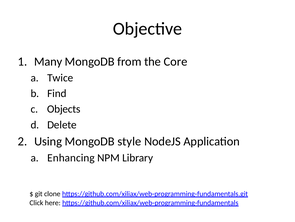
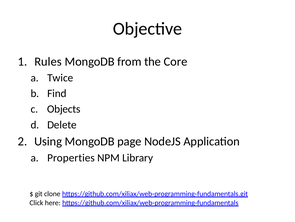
Many: Many -> Rules (48, 61)
style: style -> page (129, 141)
Enhancing: Enhancing -> Properties (71, 157)
